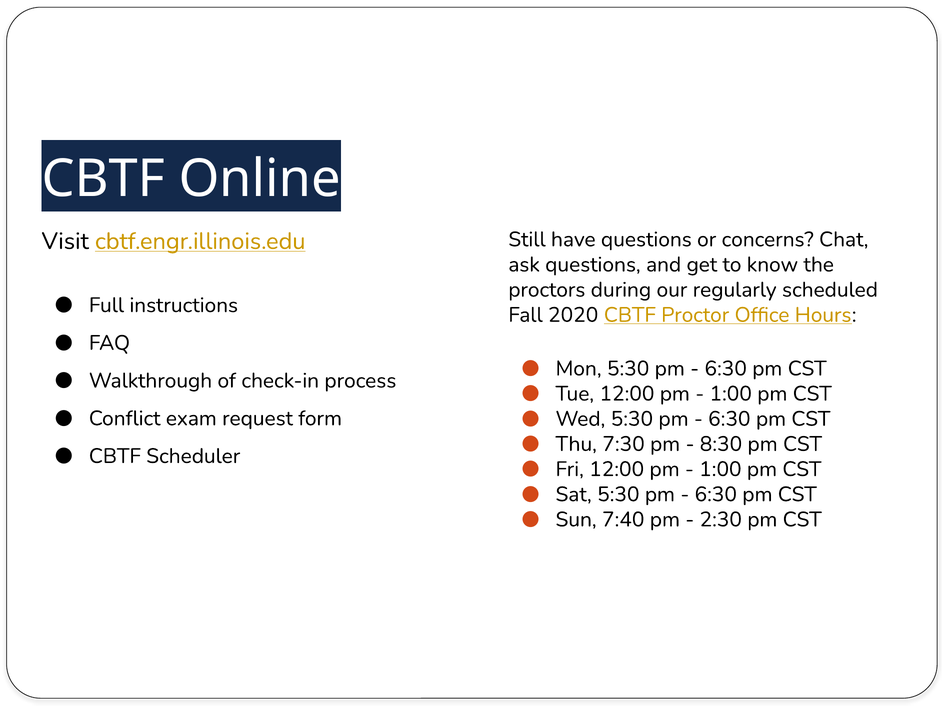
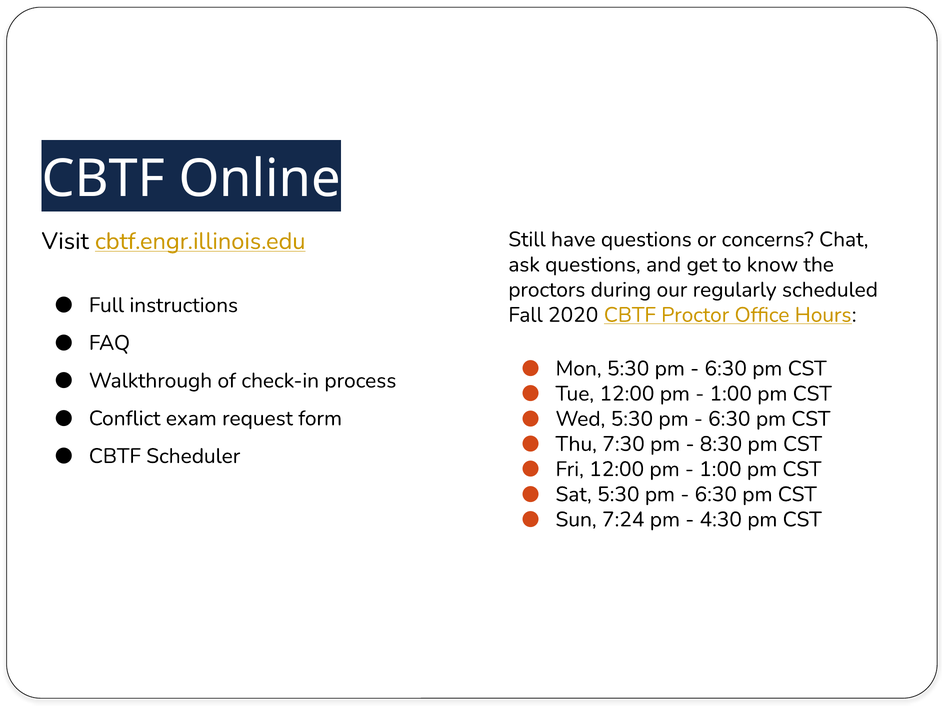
7:40: 7:40 -> 7:24 (623, 519)
2:30: 2:30 -> 4:30 (721, 519)
